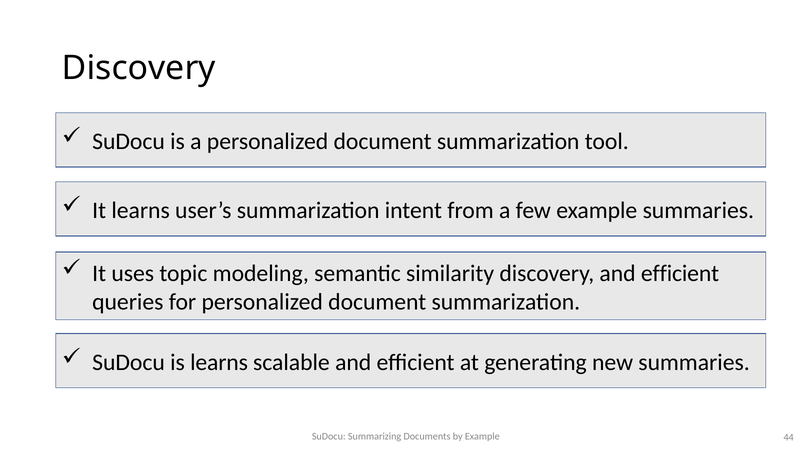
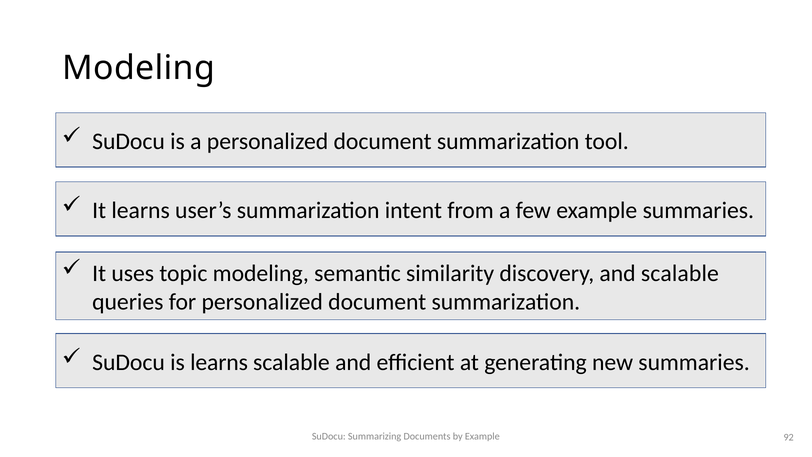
Discovery: Discovery -> Modeling (139, 68)
discovery and efficient: efficient -> scalable (680, 273)
44: 44 -> 92 (789, 437)
